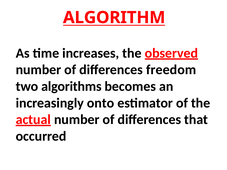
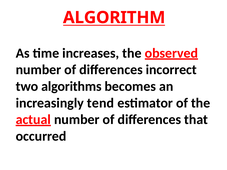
freedom: freedom -> incorrect (171, 70)
onto: onto -> tend (101, 103)
